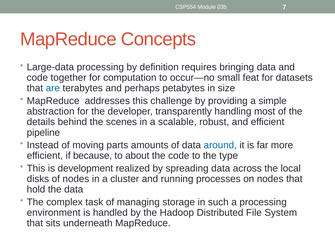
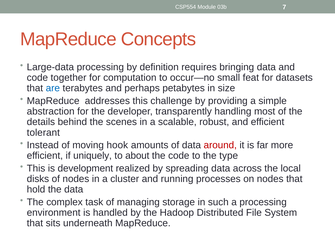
pipeline: pipeline -> tolerant (43, 132)
parts: parts -> hook (117, 145)
around colour: blue -> red (220, 145)
because: because -> uniquely (93, 155)
